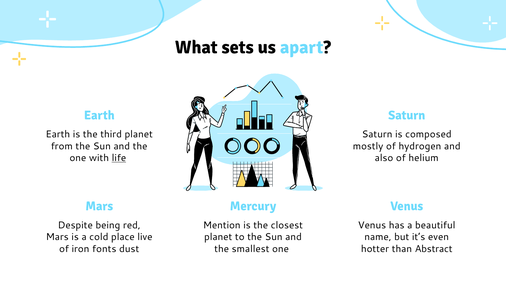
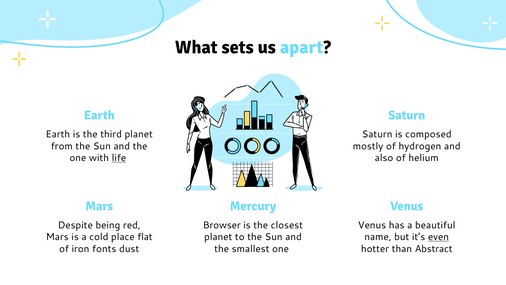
Mention: Mention -> Browser (222, 225)
live: live -> flat (145, 237)
even underline: none -> present (438, 237)
